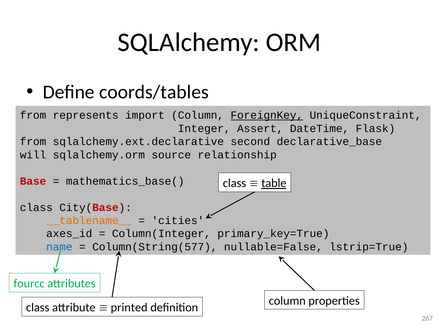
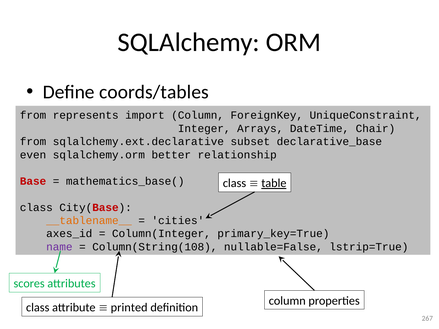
ForeignKey underline: present -> none (267, 115)
Assert: Assert -> Arrays (260, 129)
Flask: Flask -> Chair (375, 129)
second: second -> subset (250, 142)
will: will -> even (33, 155)
source: source -> better (171, 155)
name colour: blue -> purple (59, 247)
Column(String(577: Column(String(577 -> Column(String(108 (155, 247)
fourcc: fourcc -> scores (29, 284)
